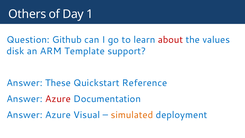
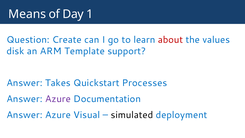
Others: Others -> Means (27, 14)
Github: Github -> Create (67, 40)
These: These -> Takes (58, 83)
Reference: Reference -> Processes (145, 83)
Azure colour: red -> purple (58, 99)
simulated colour: orange -> black (132, 115)
